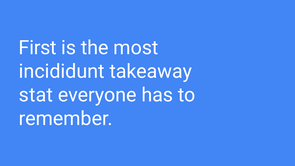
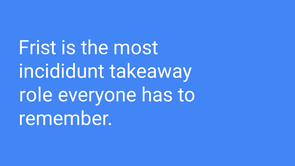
First: First -> Frist (38, 48)
stat: stat -> role (36, 95)
